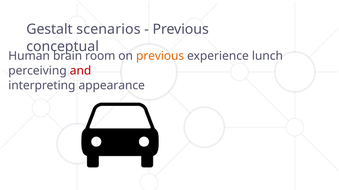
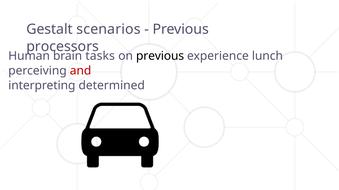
conceptual: conceptual -> processors (63, 47)
room: room -> tasks (100, 56)
previous colour: orange -> black (160, 56)
appearance: appearance -> determined (112, 86)
